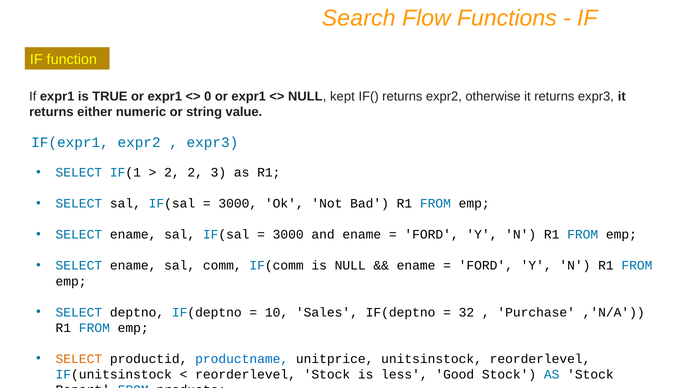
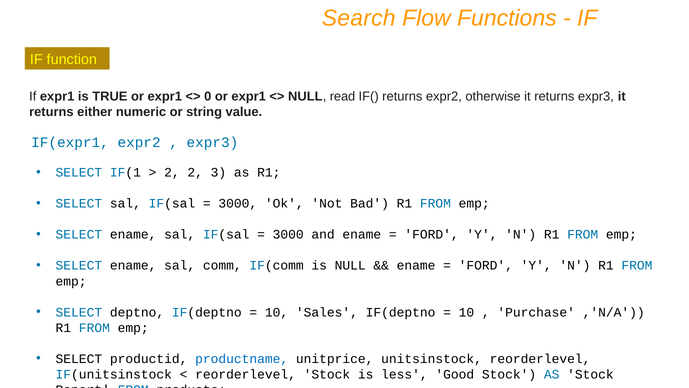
kept: kept -> read (343, 96)
32: 32 -> 10 (466, 312)
SELECT colour: orange -> black (79, 358)
